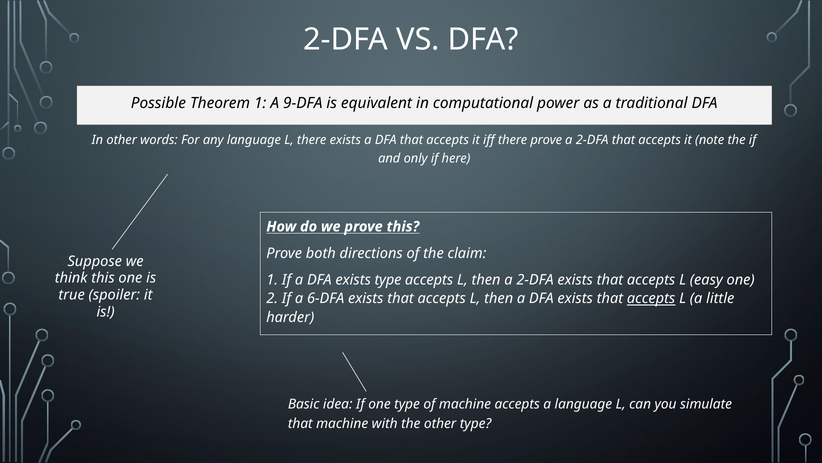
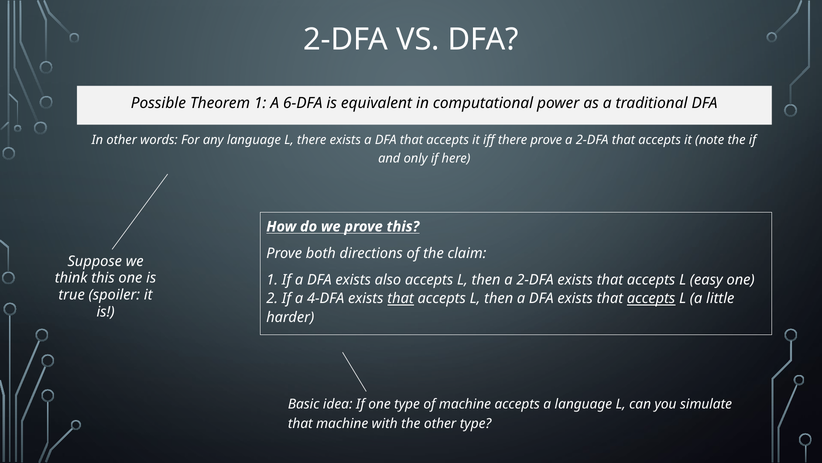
9-DFA: 9-DFA -> 6-DFA (303, 103)
exists type: type -> also (388, 279)
6-DFA: 6-DFA -> 4-DFA (326, 298)
that underline: none -> present (401, 298)
